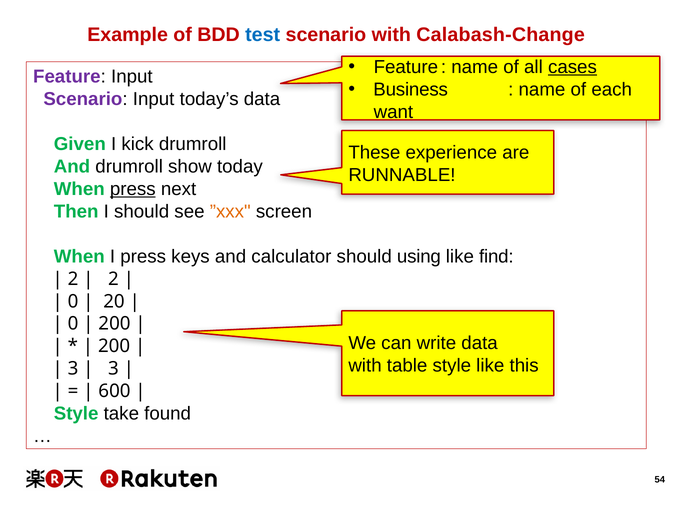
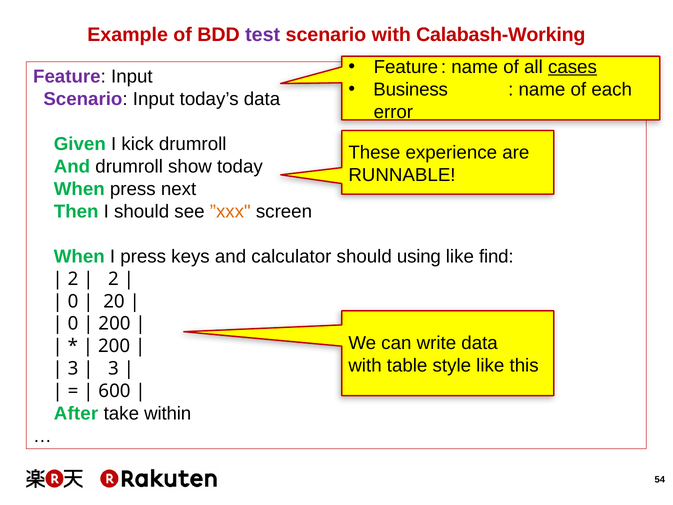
test colour: blue -> purple (263, 35)
Calabash-Change: Calabash-Change -> Calabash-Working (501, 35)
want: want -> error (393, 112)
press underline: present -> none (133, 189)
Style: Style -> After (76, 413)
found: found -> within (168, 413)
